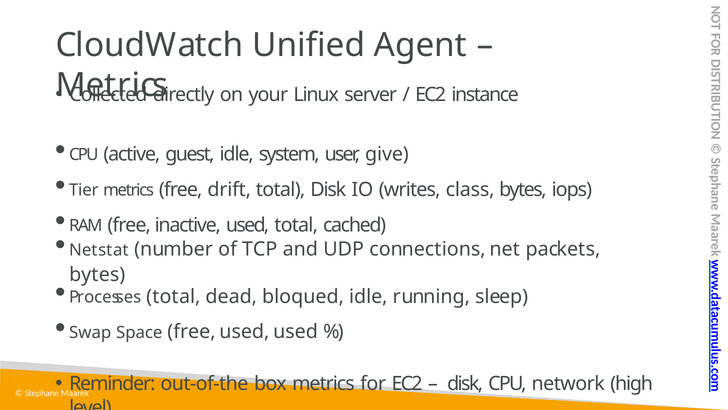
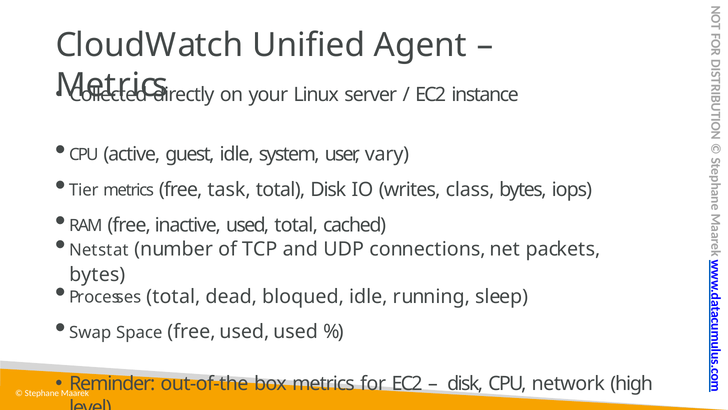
give: give -> vary (387, 154)
drift: drift -> task (229, 189)
